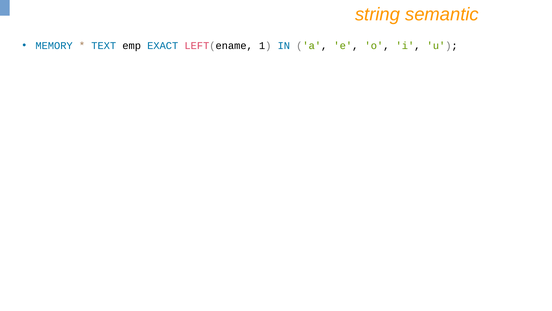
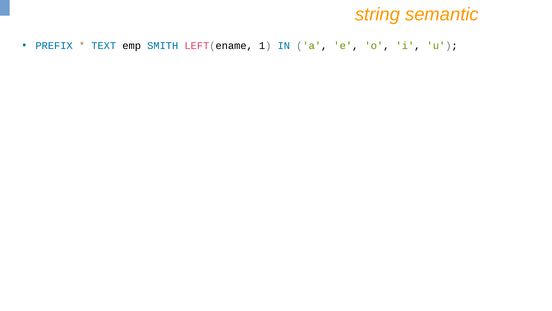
MEMORY: MEMORY -> PREFIX (54, 46)
EXACT: EXACT -> SMITH (163, 46)
